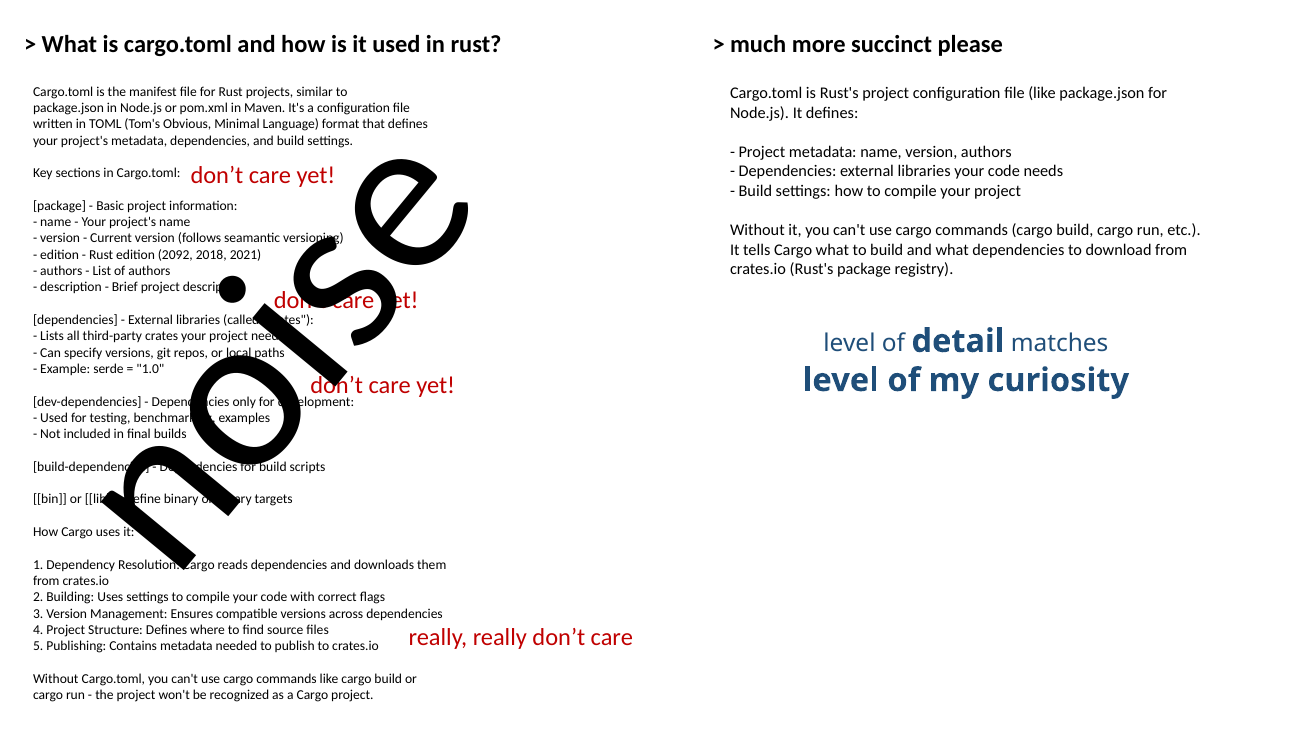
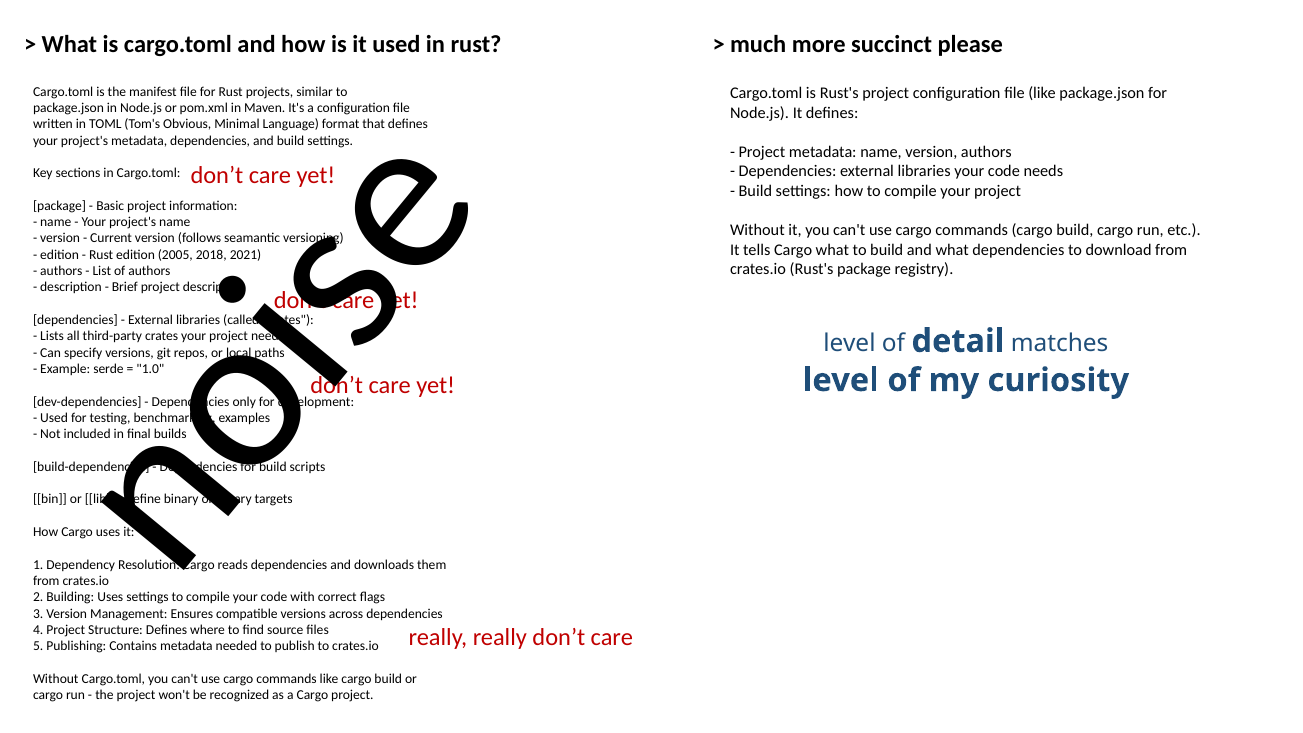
2092: 2092 -> 2005 (175, 255)
